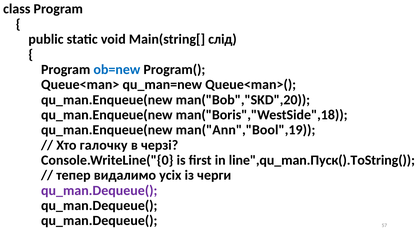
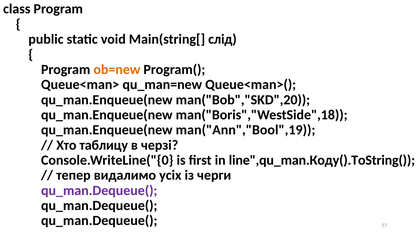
ob=new colour: blue -> orange (117, 69)
галочку: галочку -> таблицу (104, 145)
line",qu_man.Пуск().ToString(: line",qu_man.Пуск().ToString( -> line",qu_man.Коду().ToString( (322, 160)
